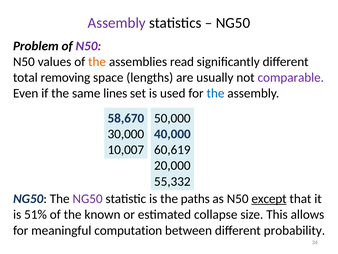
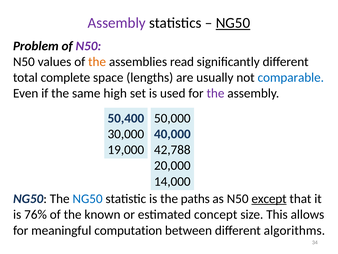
NG50 underline: none -> present (233, 23)
removing: removing -> complete (65, 77)
comparable colour: purple -> blue (291, 77)
lines: lines -> high (115, 93)
the colour: blue -> purple (216, 93)
58,670: 58,670 -> 50,400 (126, 118)
10,007: 10,007 -> 19,000 (126, 150)
60,619: 60,619 -> 42,788 (172, 150)
55,332: 55,332 -> 14,000 (172, 181)
NG50 colour: purple -> blue (88, 198)
51%: 51% -> 76% (36, 214)
collapse: collapse -> concept (216, 214)
probability: probability -> algorithms (294, 230)
